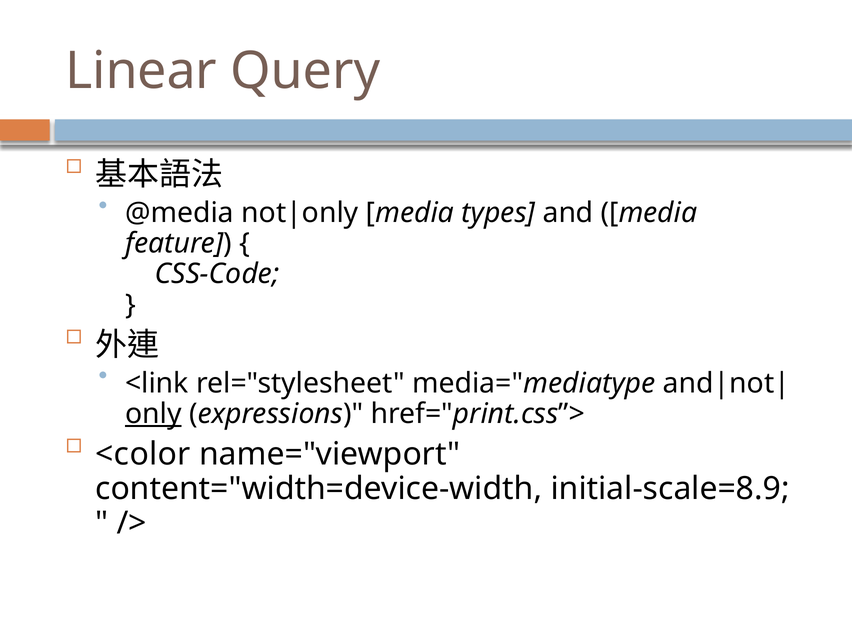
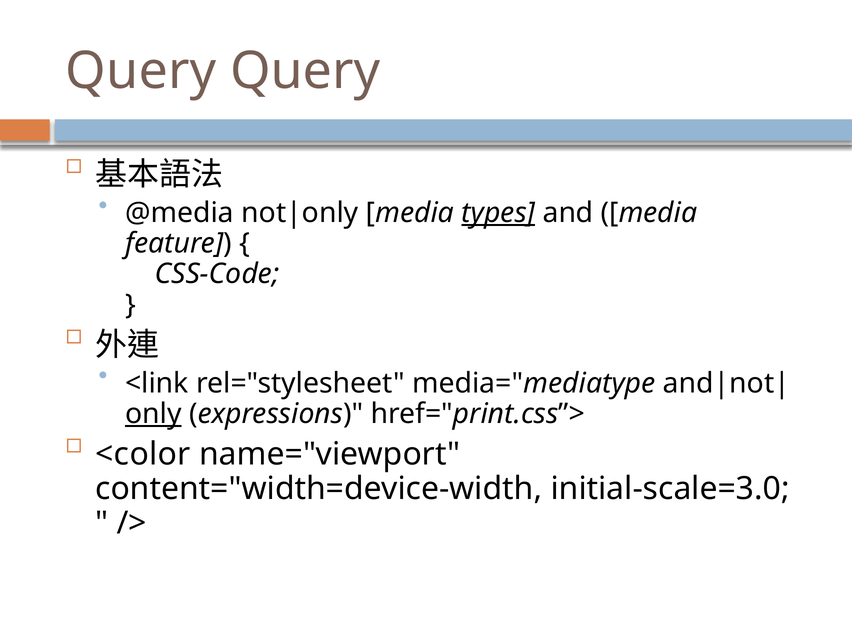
Linear: Linear -> Query (141, 71)
types underline: none -> present (498, 213)
initial-scale=8.9: initial-scale=8.9 -> initial-scale=3.0 (670, 489)
